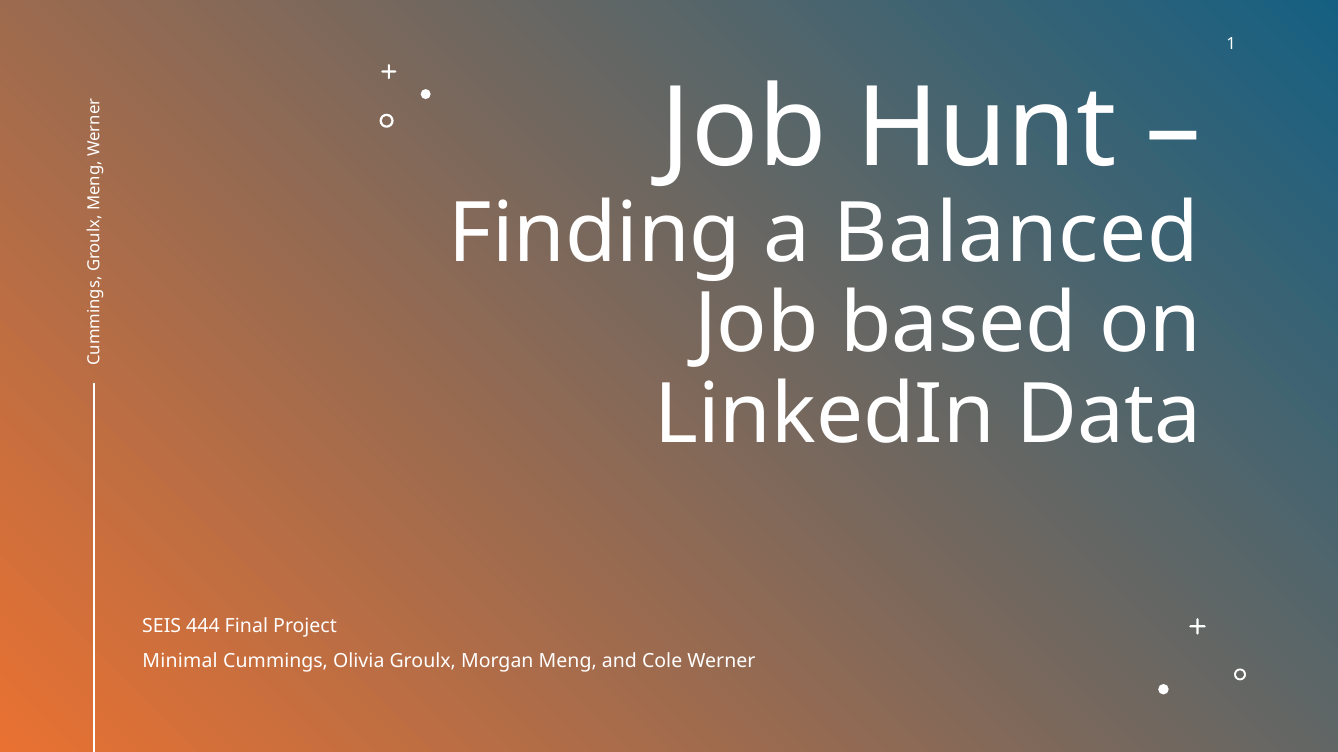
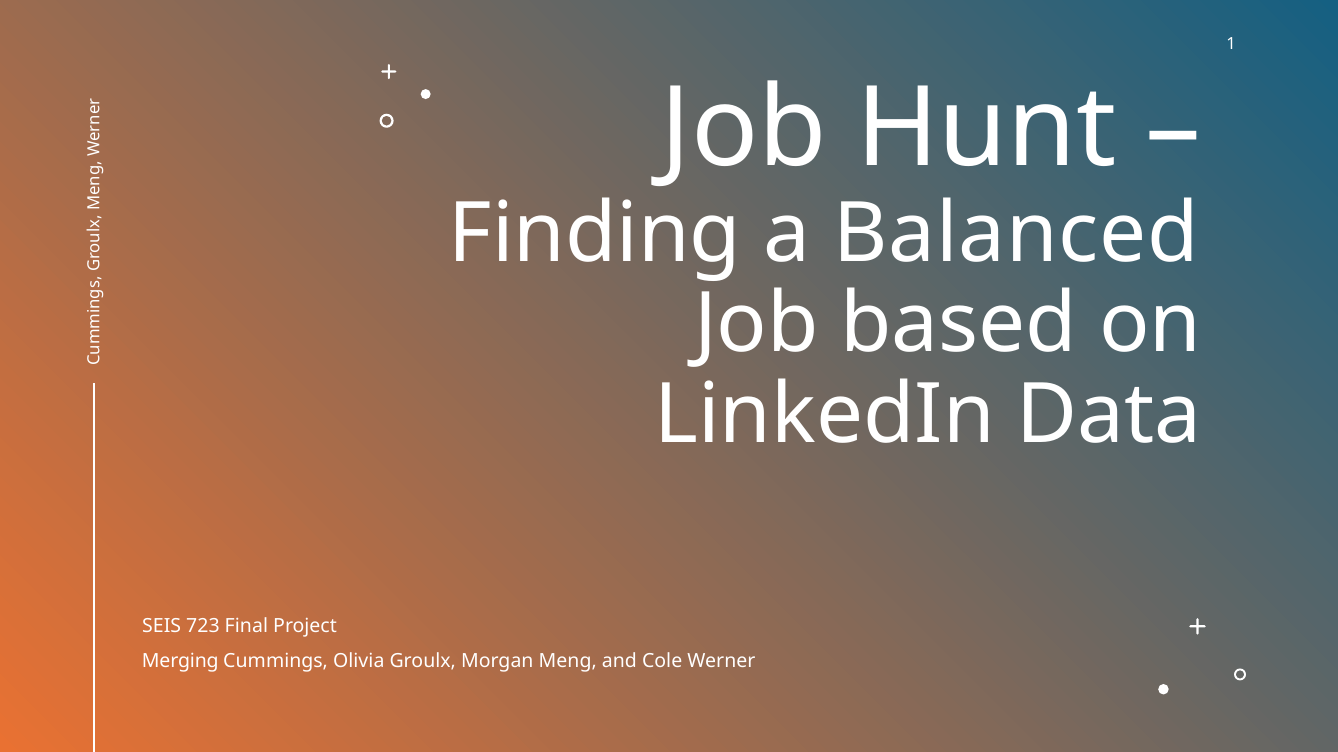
444: 444 -> 723 (203, 627)
Minimal: Minimal -> Merging (180, 662)
